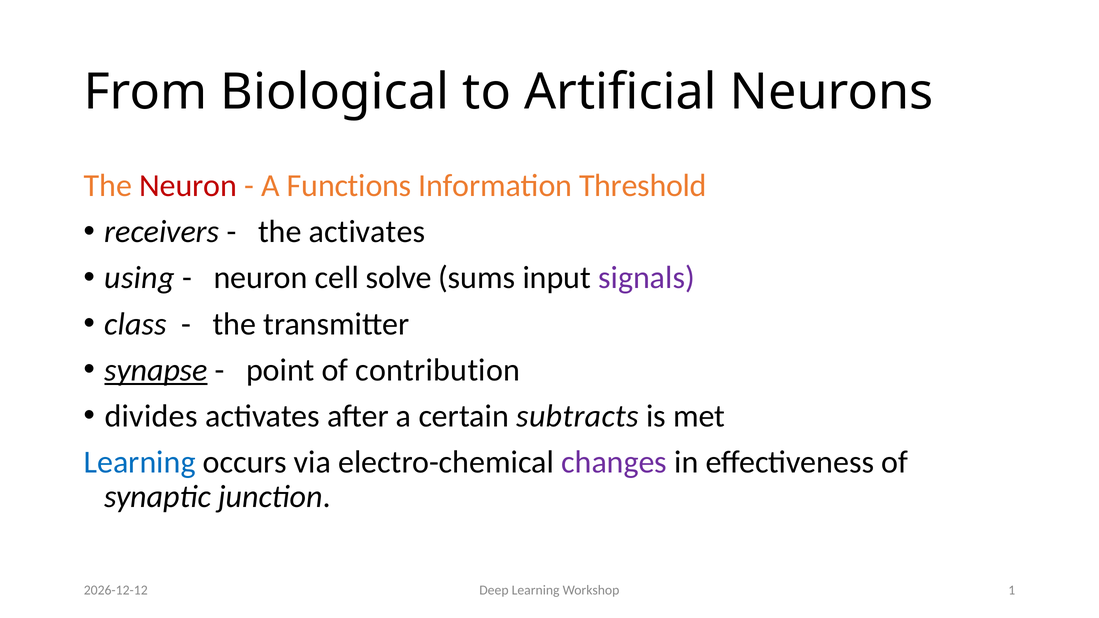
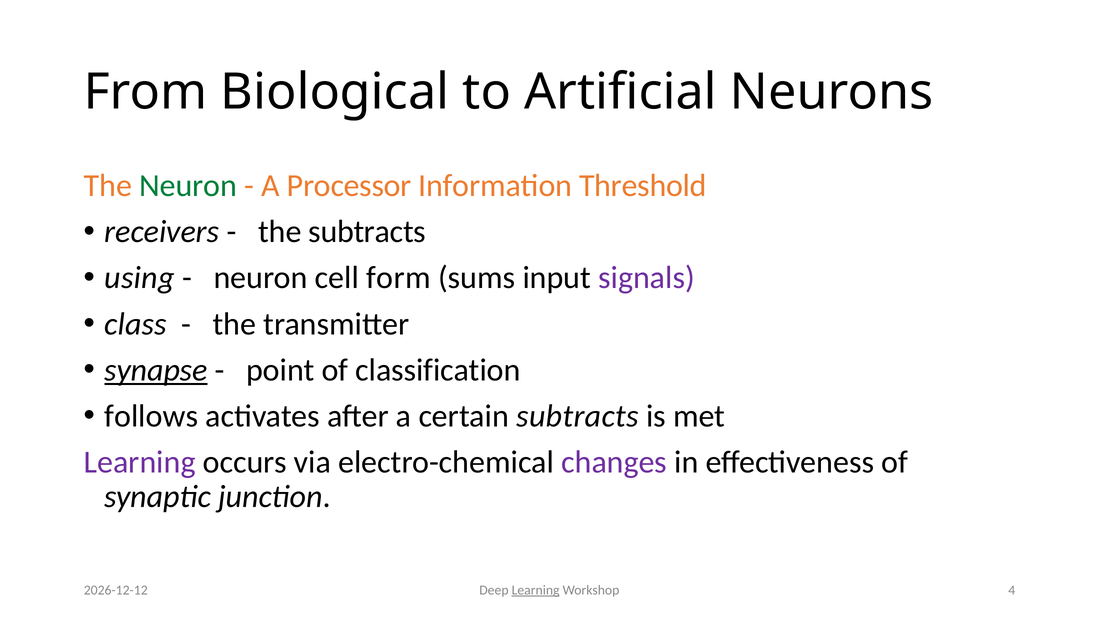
Neuron colour: red -> green (188, 186)
Functions: Functions -> Processor (349, 186)
the activates: activates -> subtracts (367, 232)
solve: solve -> form (398, 278)
contribution: contribution -> classification (438, 370)
divides: divides -> follows (151, 416)
Learning colour: blue -> purple (140, 462)
Learning underline: none -> present (536, 590)
1: 1 -> 4 (1012, 590)
